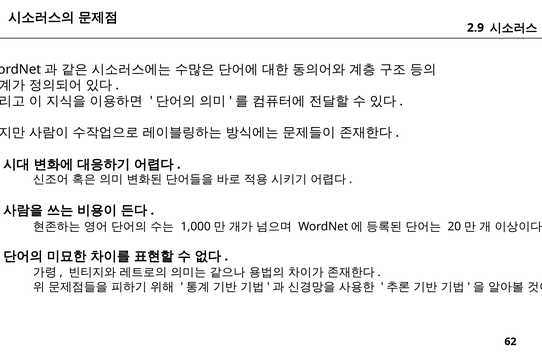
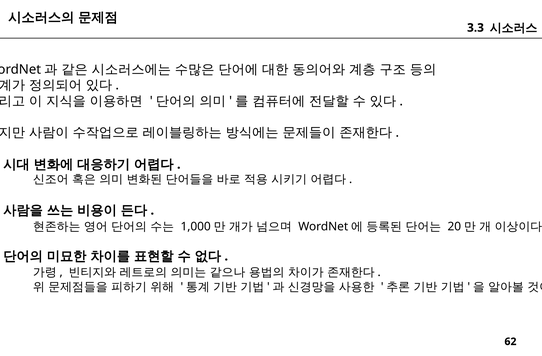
2.9: 2.9 -> 3.3 (476, 28)
